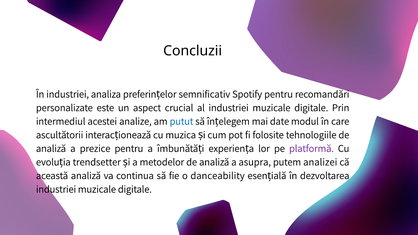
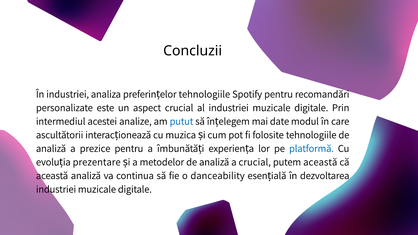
semnificativ: semnificativ -> tehnologiile (204, 94)
platformă colour: purple -> blue (311, 149)
trendsetter: trendsetter -> prezentare (97, 162)
a asupra: asupra -> crucial (255, 162)
putem analizei: analizei -> această (320, 162)
